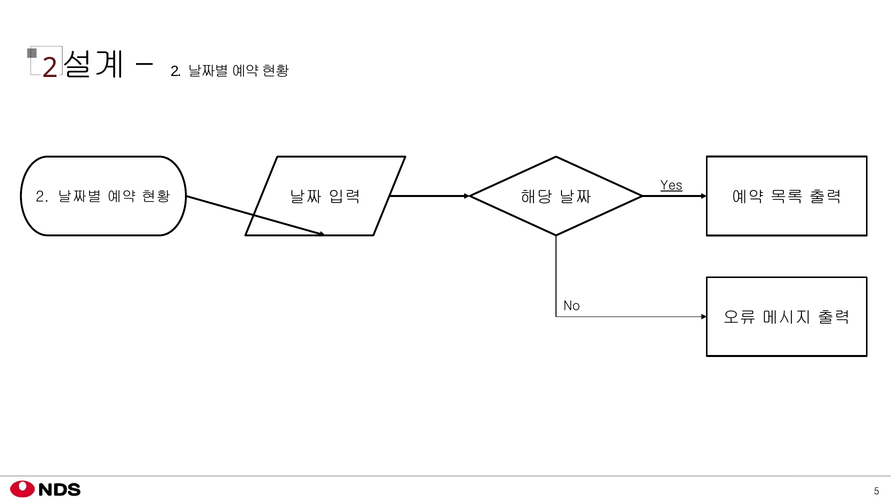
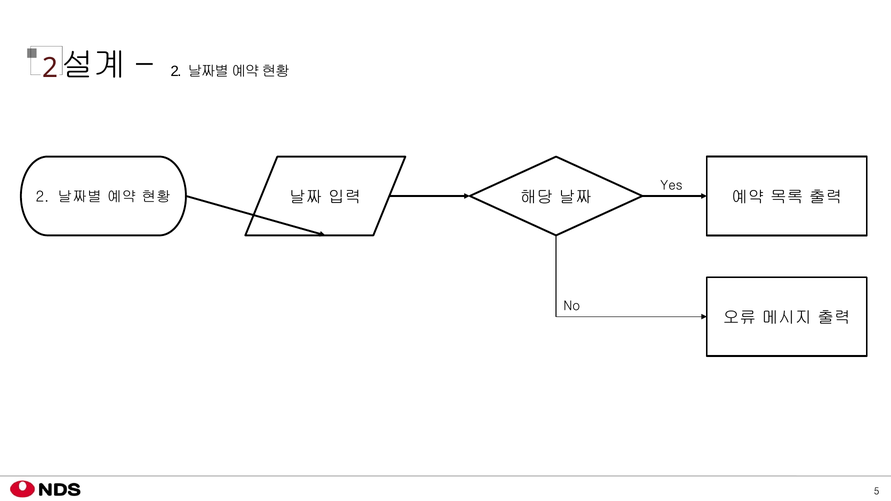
Yes underline: present -> none (671, 186)
